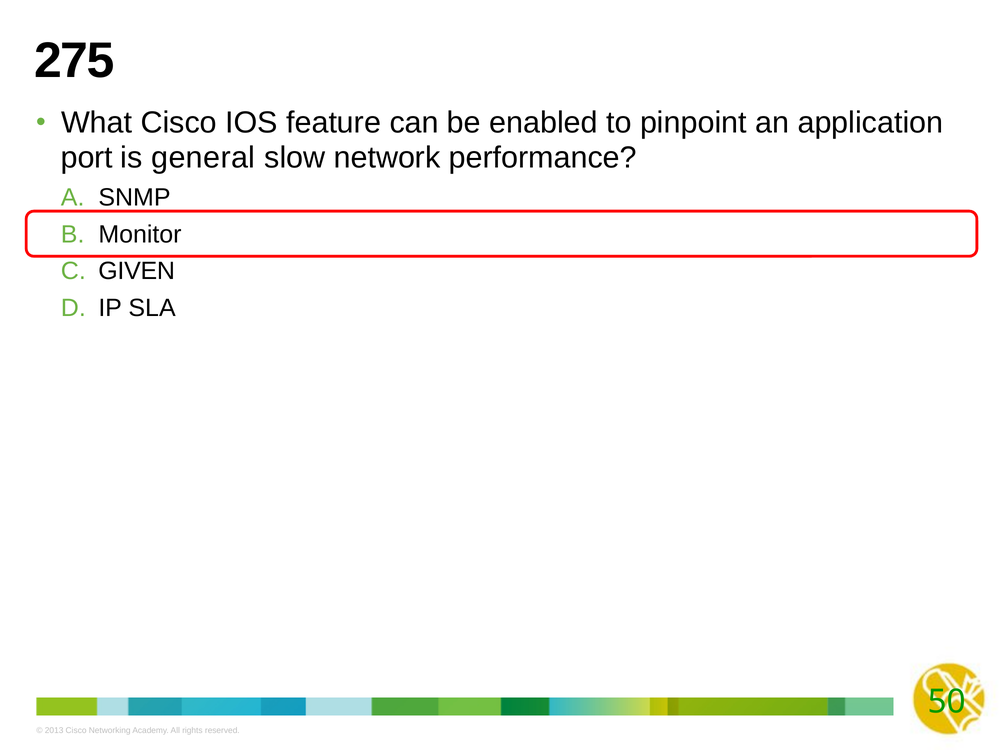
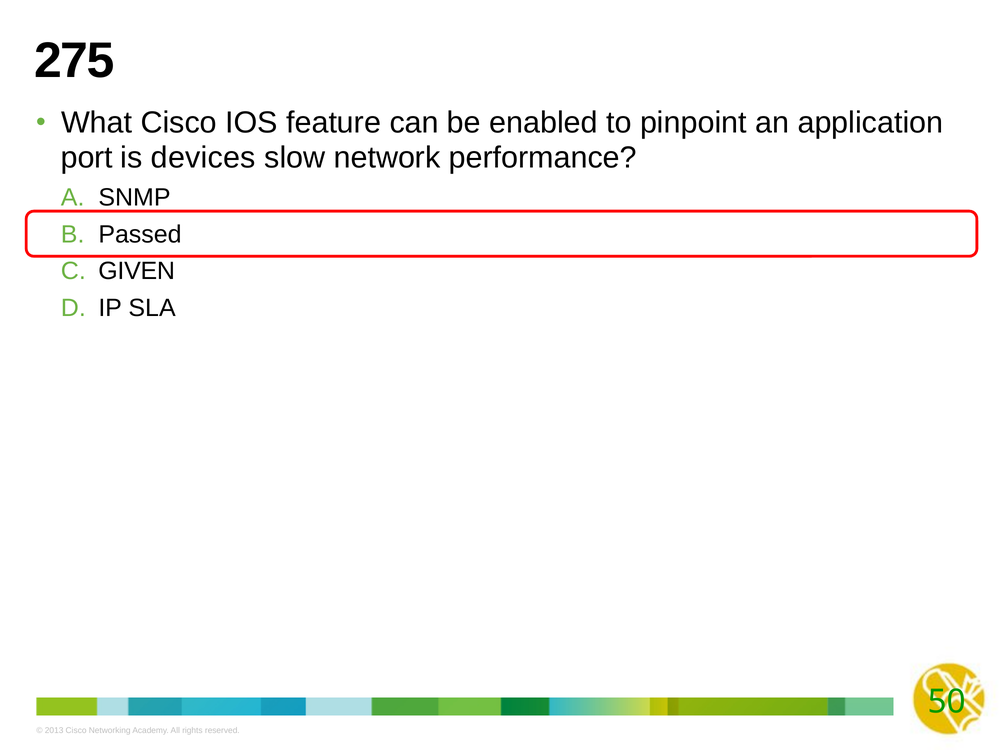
general: general -> devices (203, 158)
Monitor: Monitor -> Passed (140, 234)
